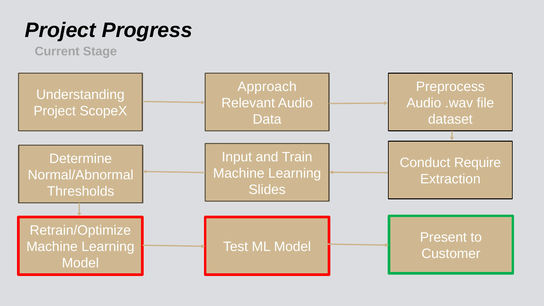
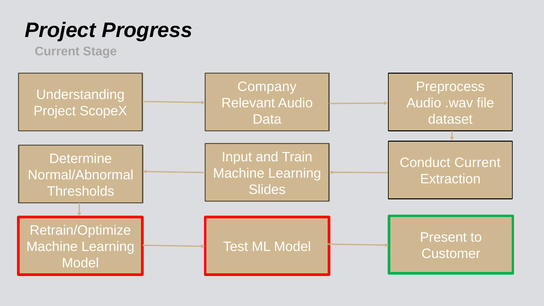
Approach: Approach -> Company (267, 87)
Conduct Require: Require -> Current (477, 163)
